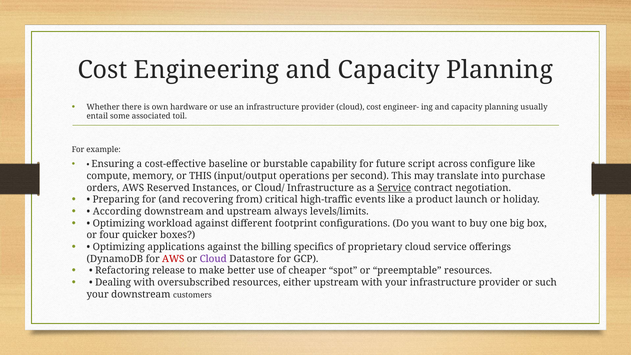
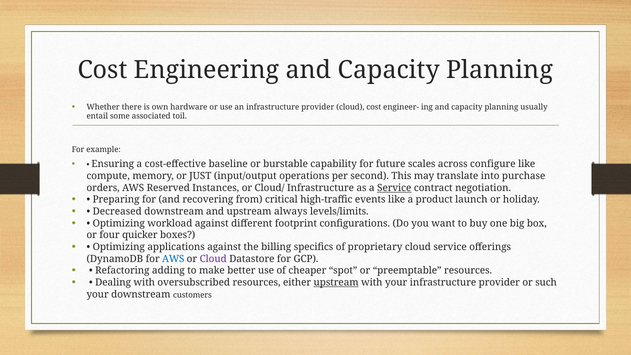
script: script -> scales (422, 164)
or THIS: THIS -> JUST (200, 176)
According: According -> Decreased (117, 212)
AWS colour: red -> blue (173, 259)
release: release -> adding (168, 271)
upstream underline: none -> present (336, 283)
